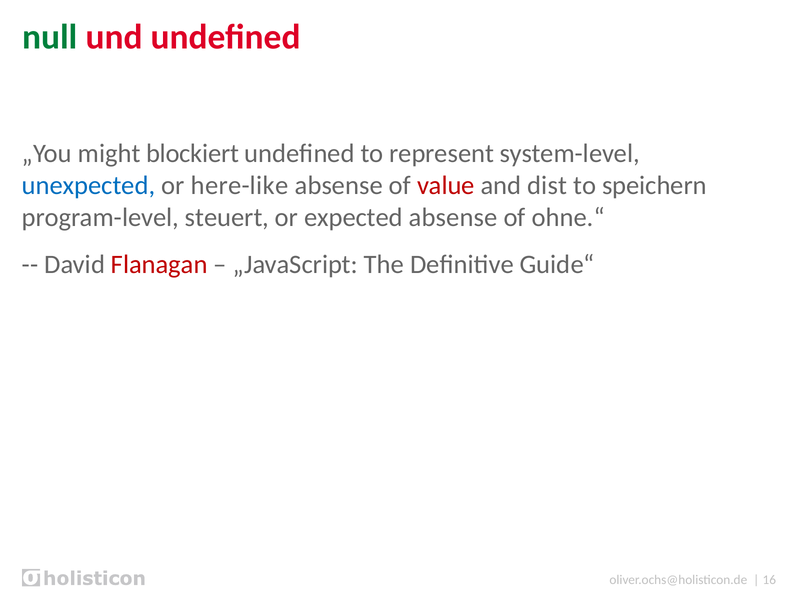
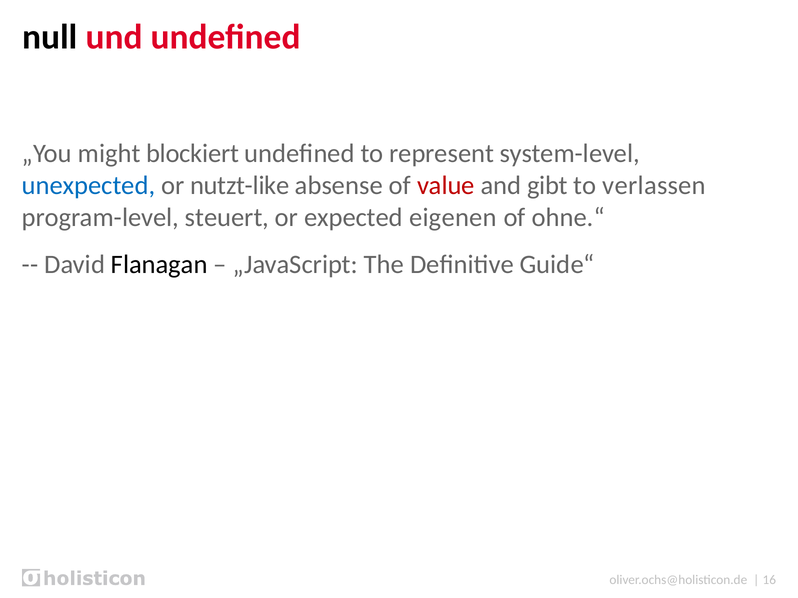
null colour: green -> black (50, 37)
here-like: here-like -> nutzt-like (240, 186)
dist: dist -> gibt (547, 186)
speichern: speichern -> verlassen (654, 186)
expected absense: absense -> eigenen (453, 217)
Flanagan colour: red -> black (159, 265)
